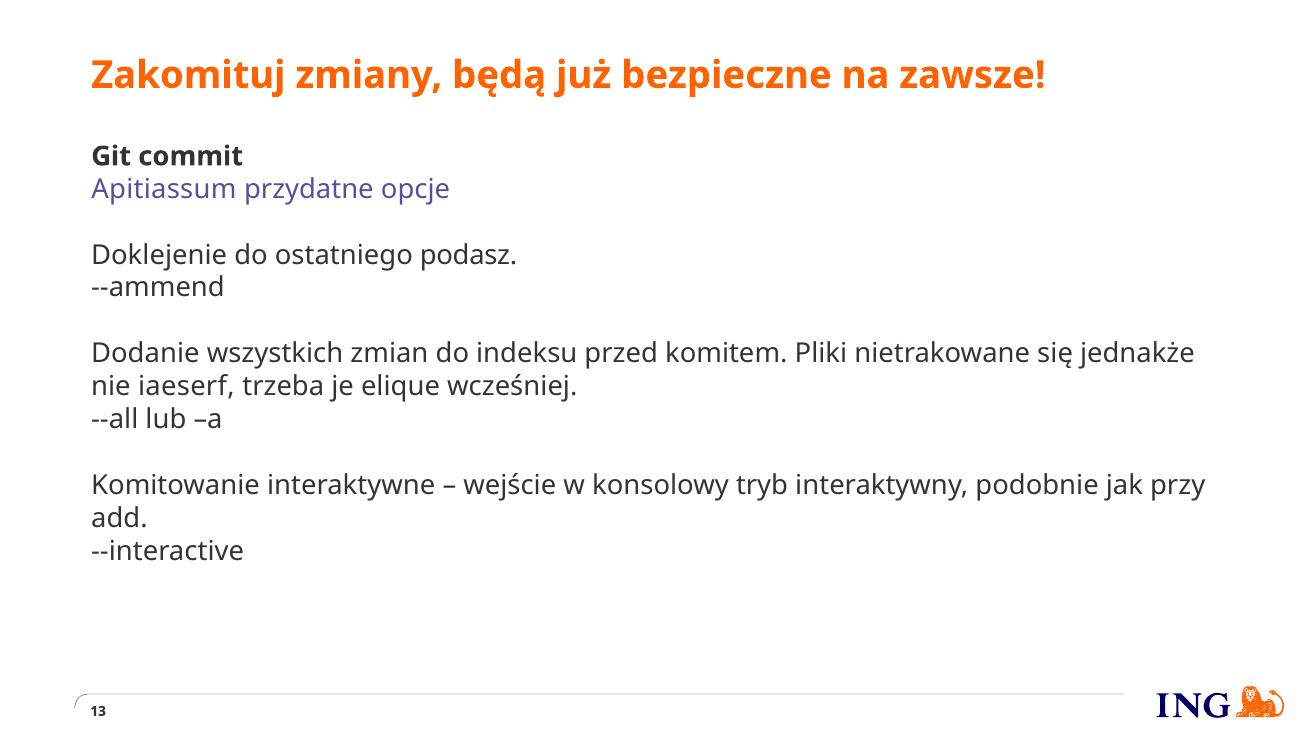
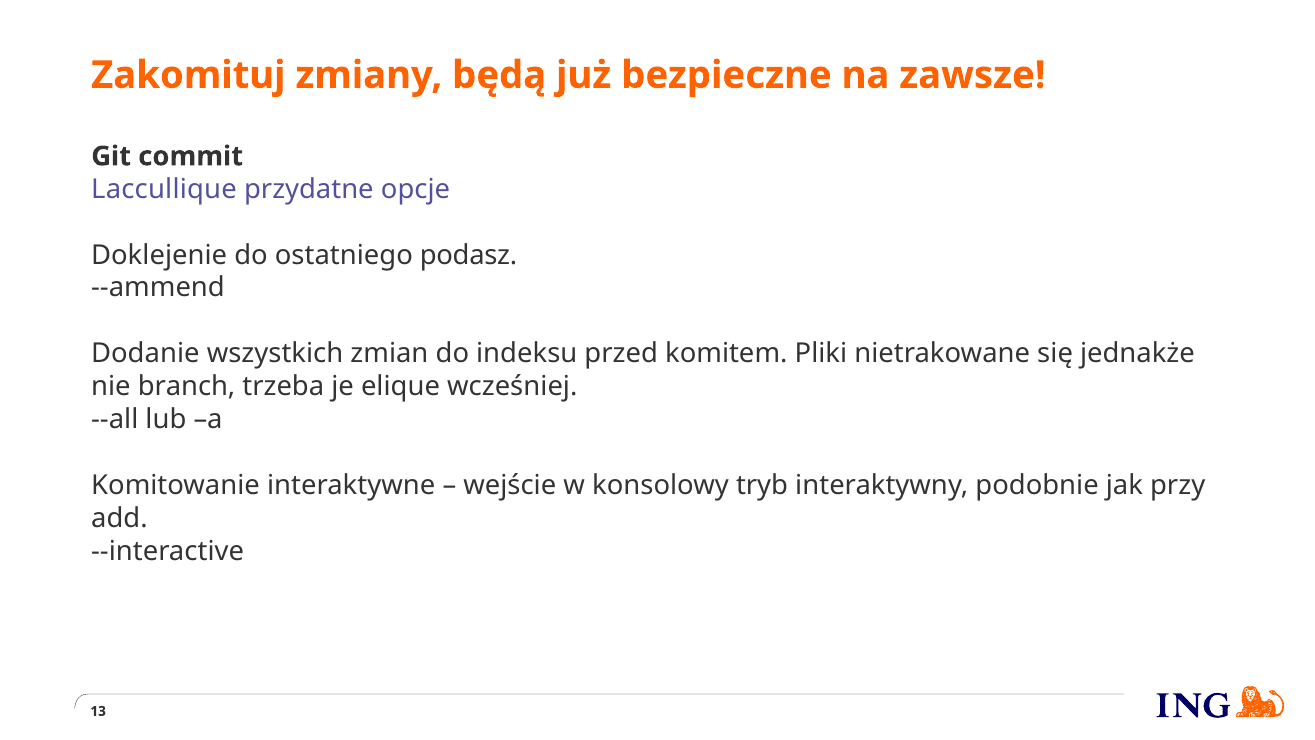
Apitiassum: Apitiassum -> Laccullique (164, 189)
iaeserf: iaeserf -> branch (187, 386)
